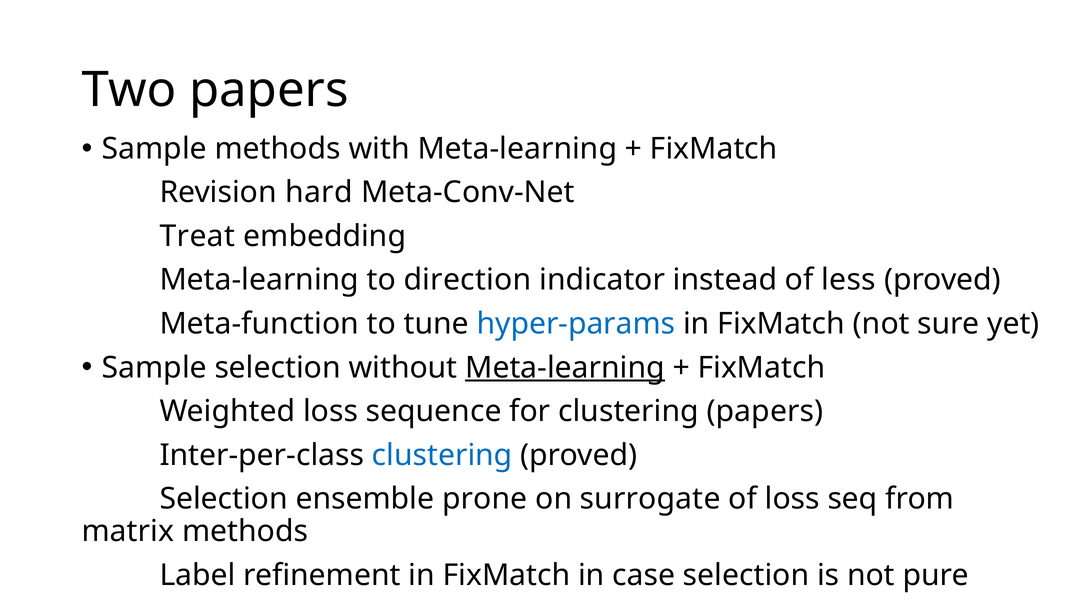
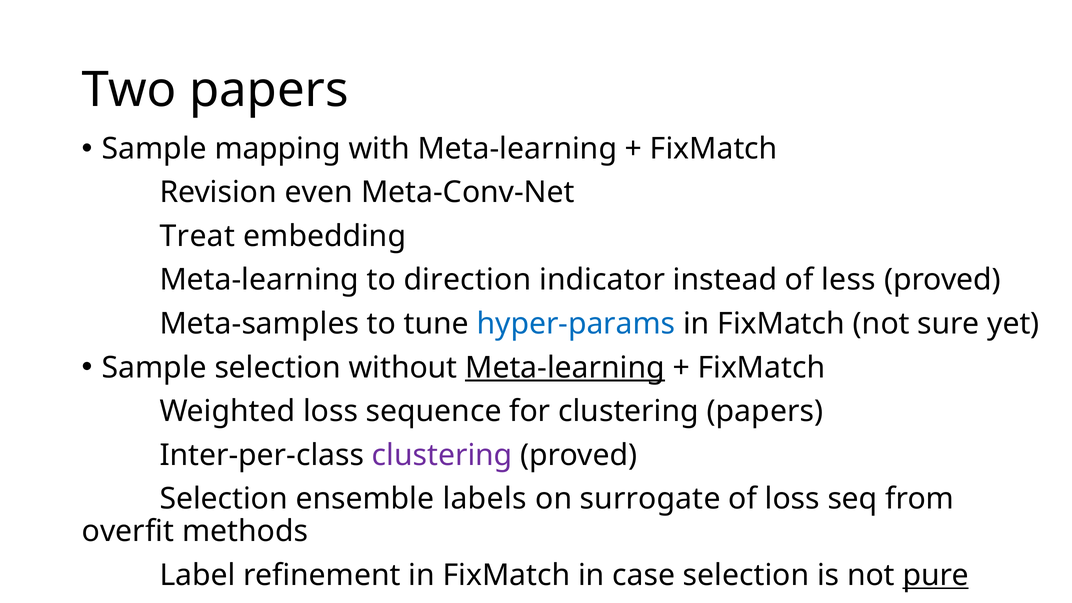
Sample methods: methods -> mapping (278, 149)
hard: hard -> even (319, 192)
Meta-function: Meta-function -> Meta-samples (259, 324)
clustering colour: blue -> purple (442, 455)
prone: prone -> labels (485, 499)
matrix: matrix -> overfit (128, 532)
pure underline: none -> present (936, 575)
